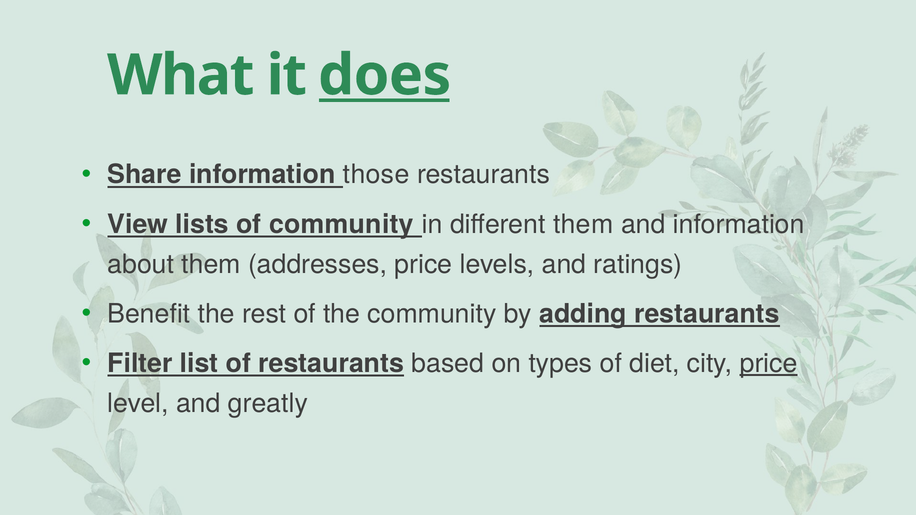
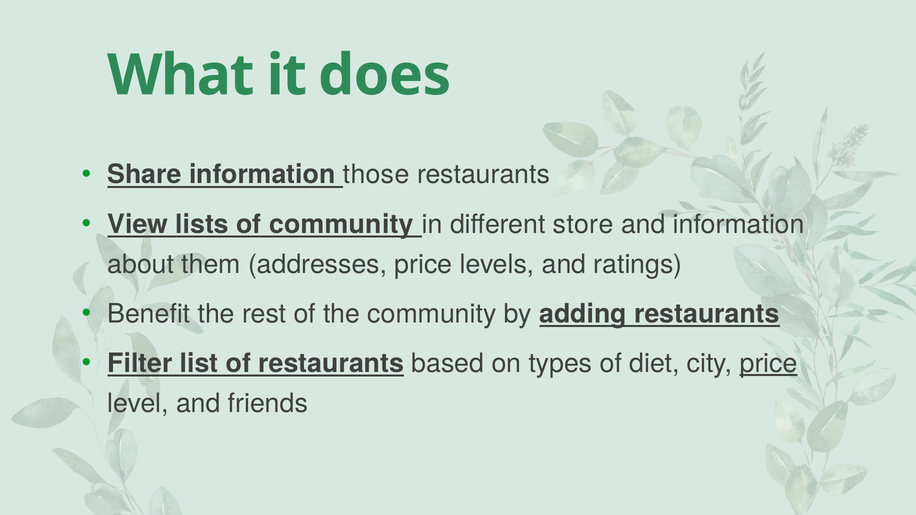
does underline: present -> none (385, 75)
different them: them -> store (583, 224)
greatly: greatly -> friends (268, 404)
